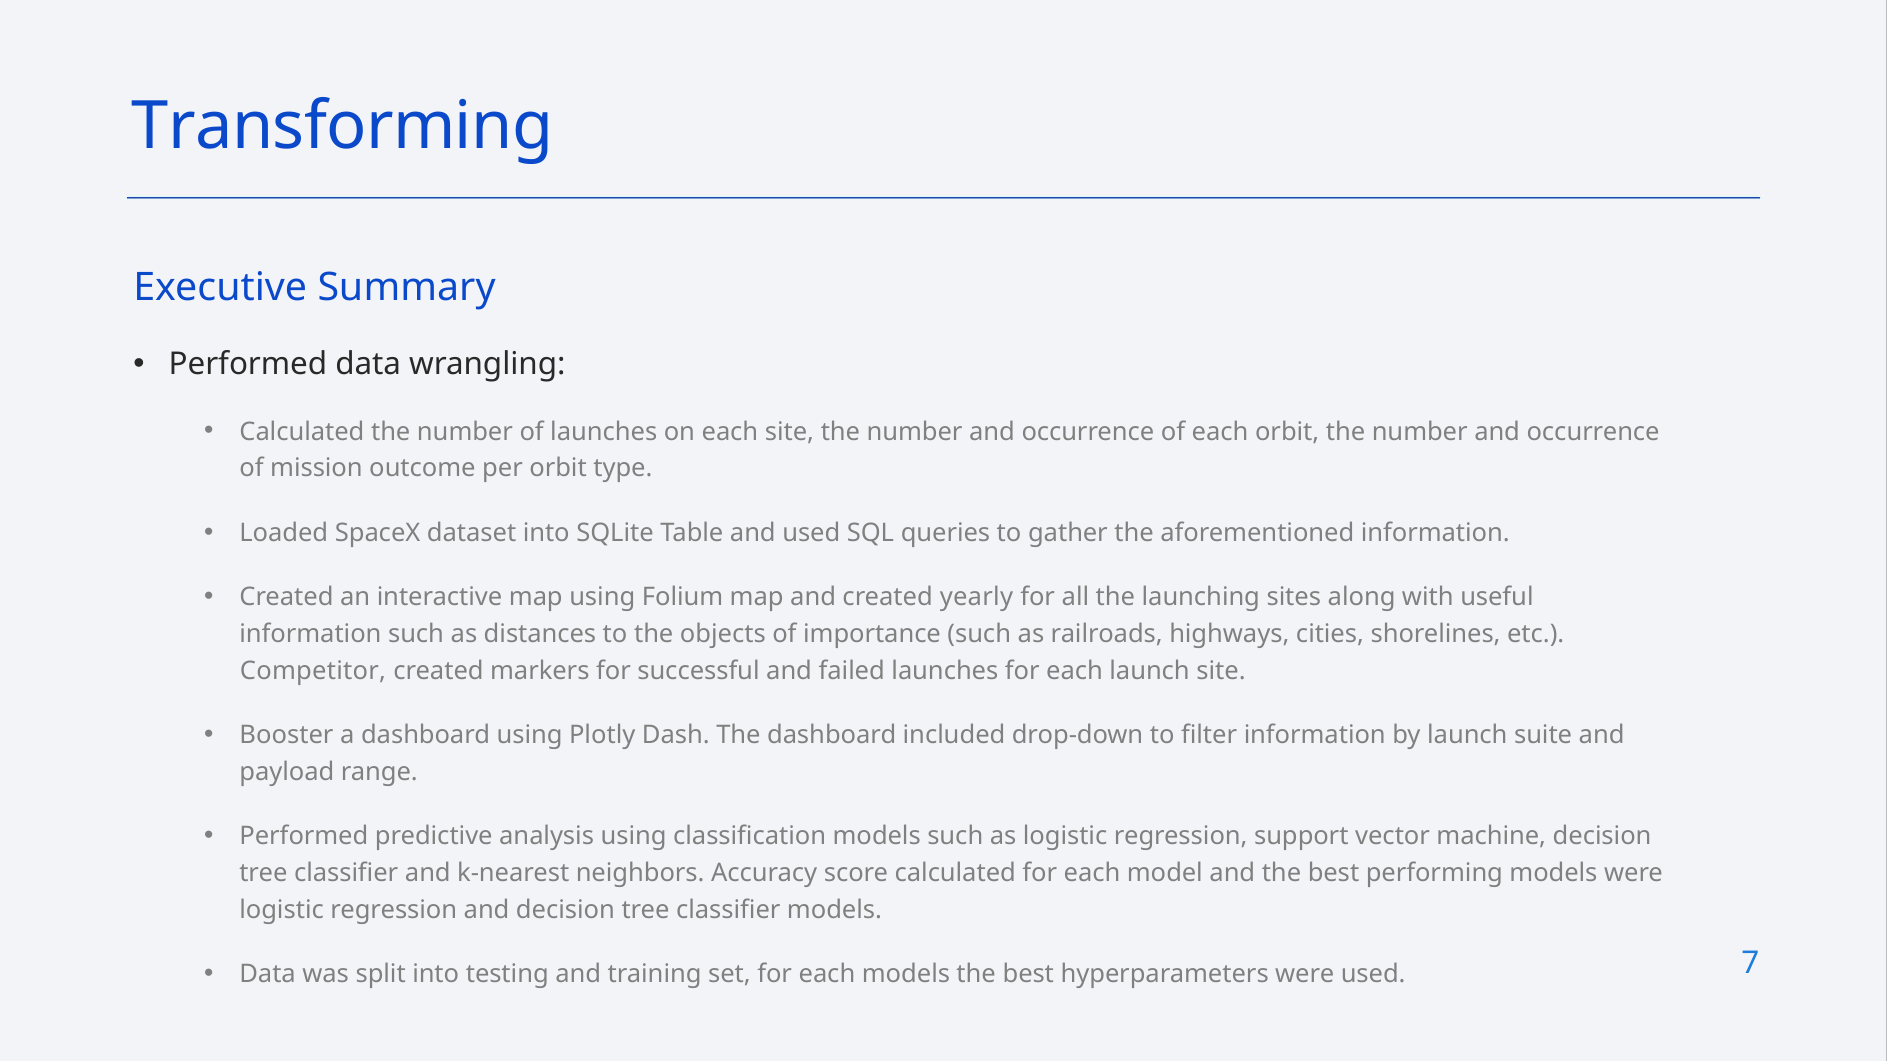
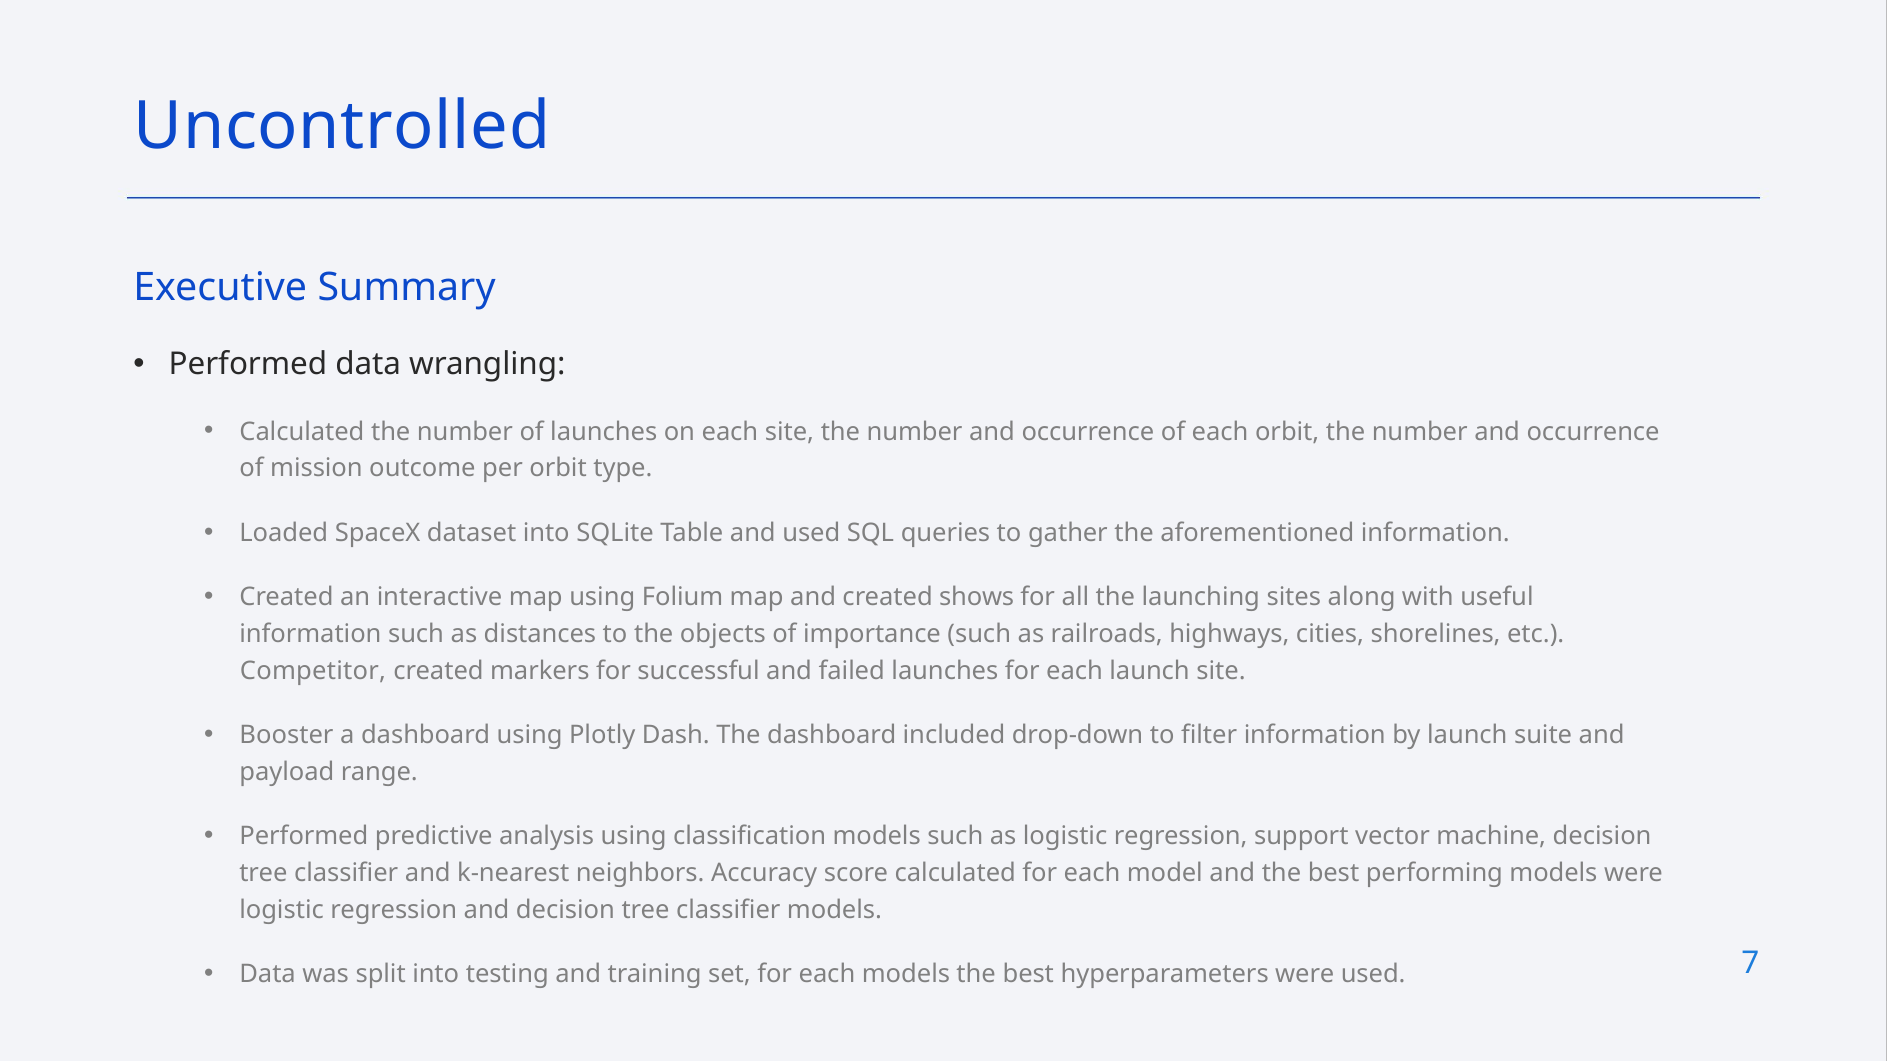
Transforming: Transforming -> Uncontrolled (342, 126)
yearly: yearly -> shows (977, 597)
